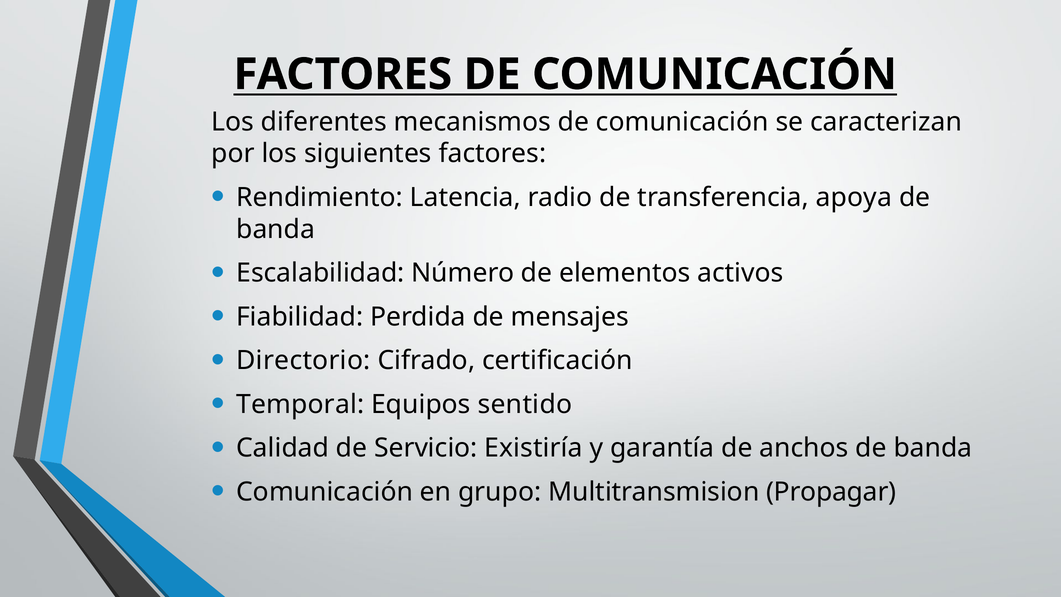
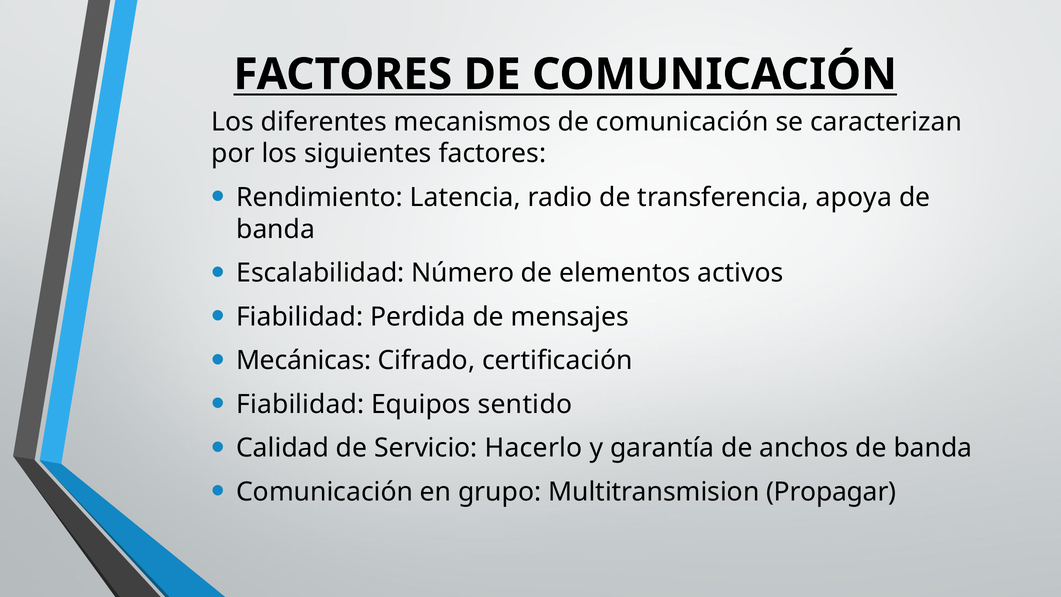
Directorio: Directorio -> Mecánicas (304, 361)
Temporal: Temporal -> Fiabilidad (300, 404)
Existiría: Existiría -> Hacerlo (534, 448)
